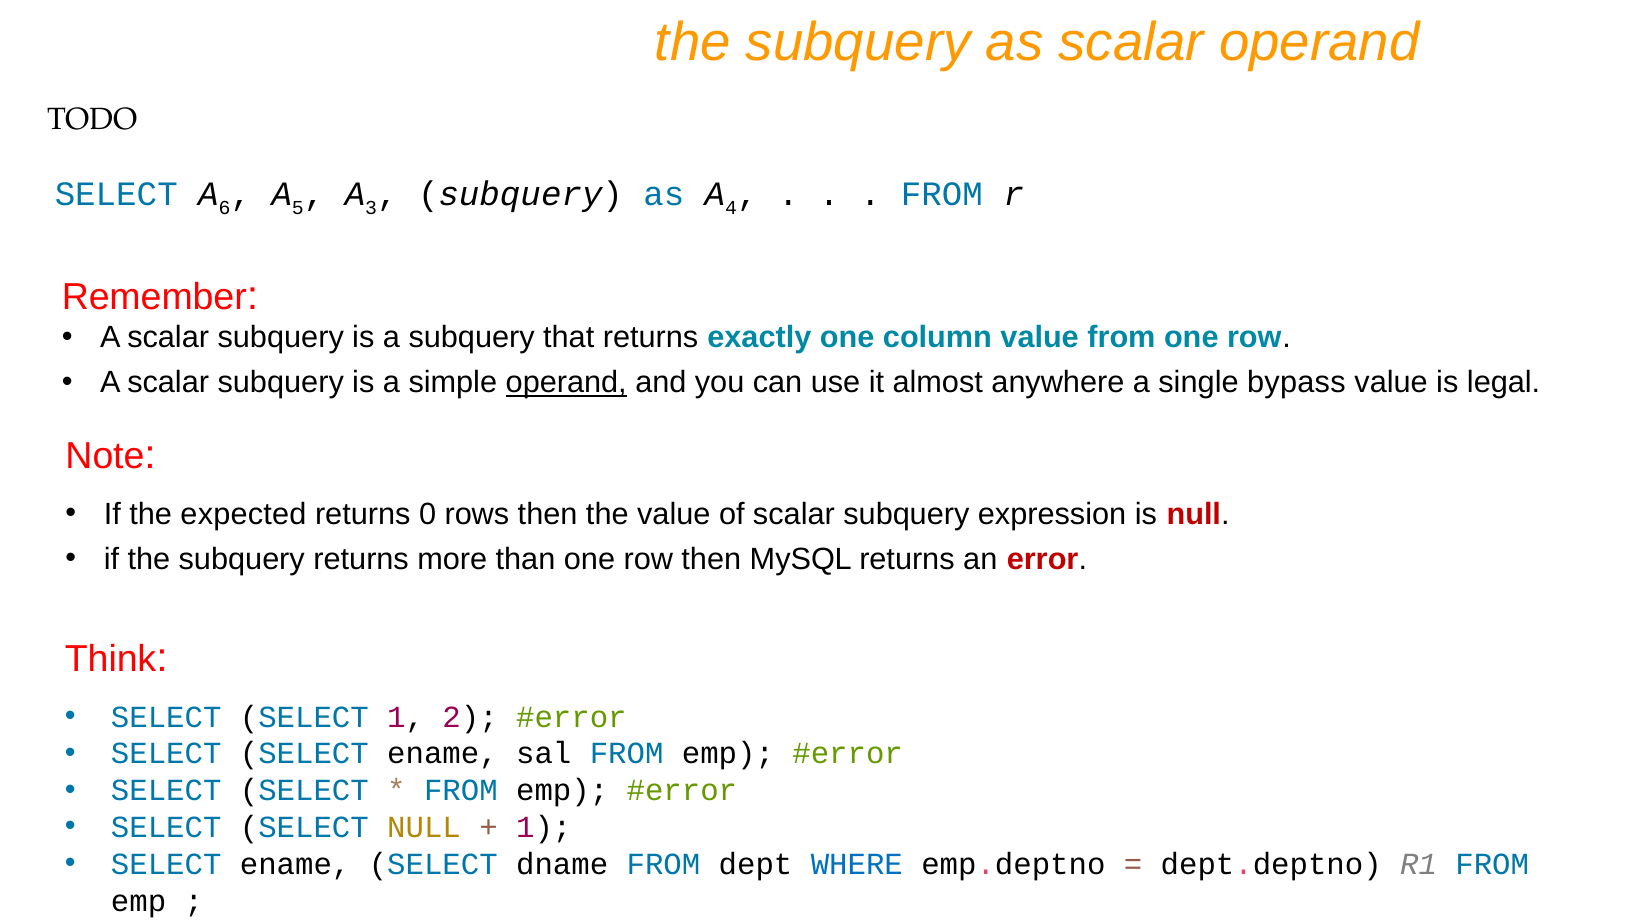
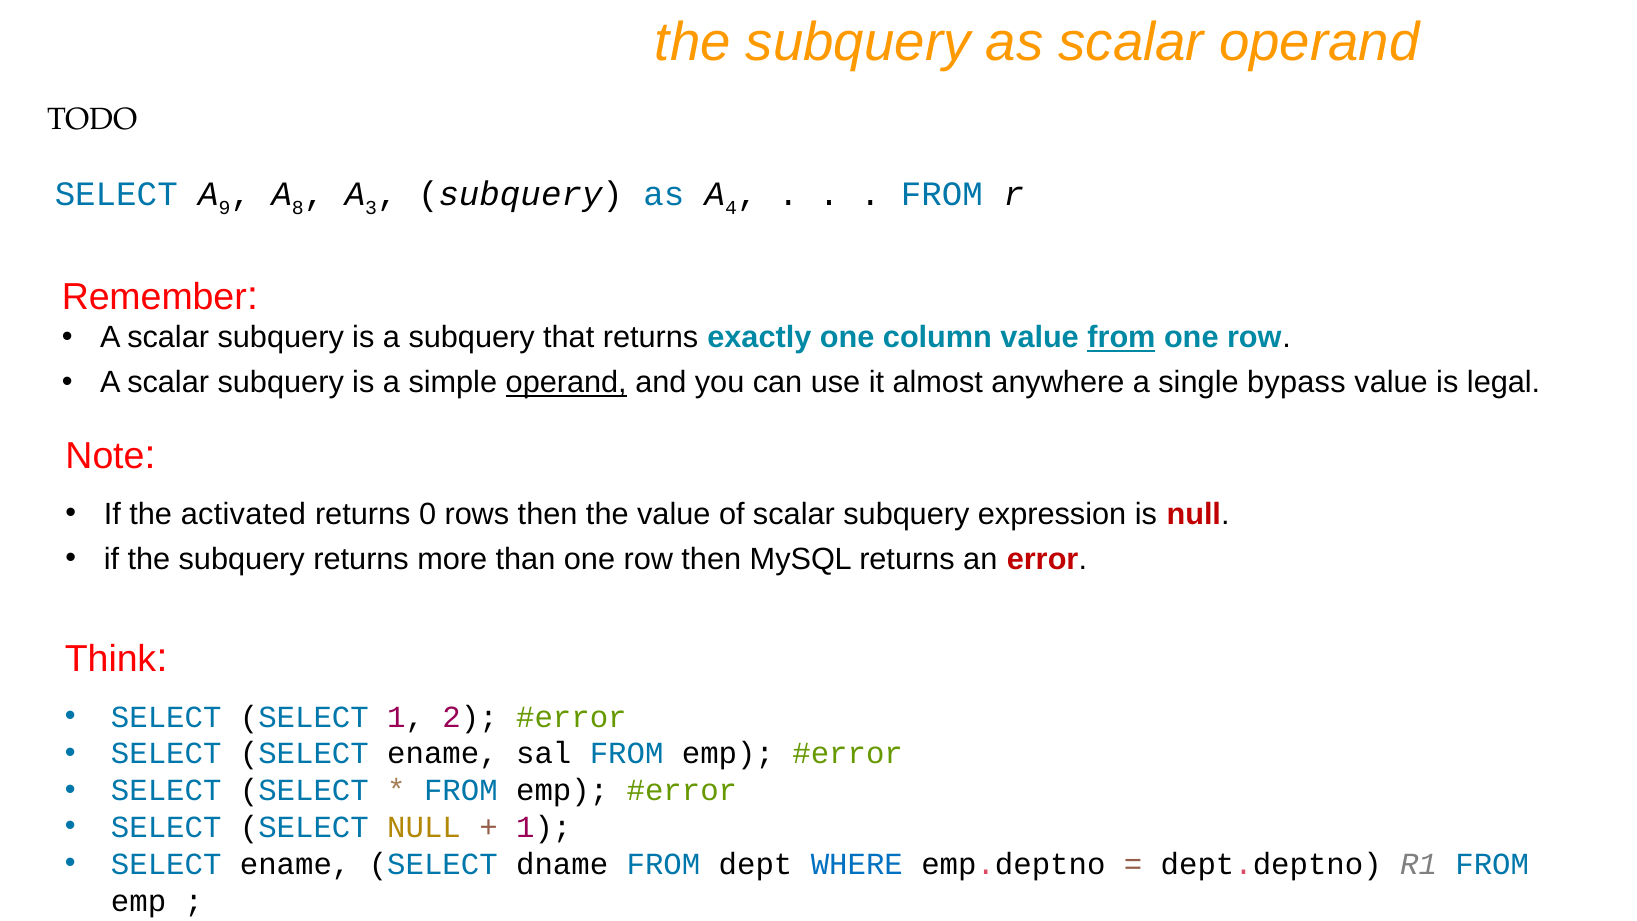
6: 6 -> 9 (225, 207)
5: 5 -> 8 (298, 207)
from underline: none -> present (1121, 338)
expected: expected -> activated (243, 514)
